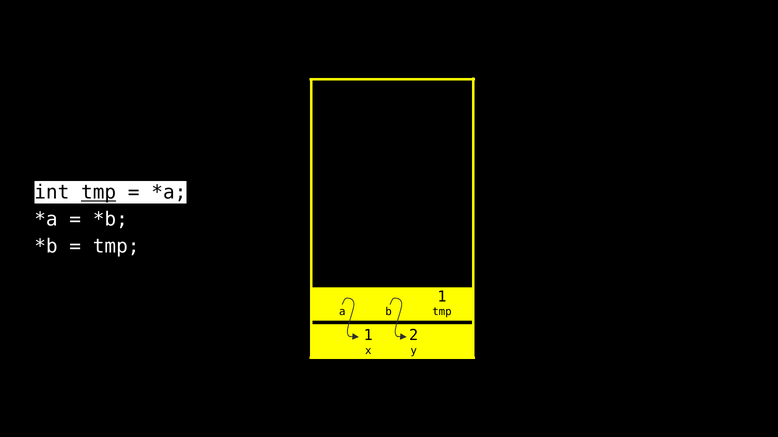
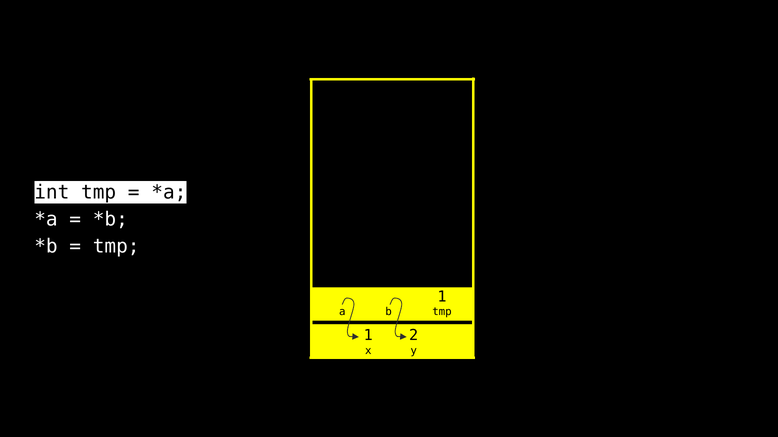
tmp underline: present -> none (99, 193)
